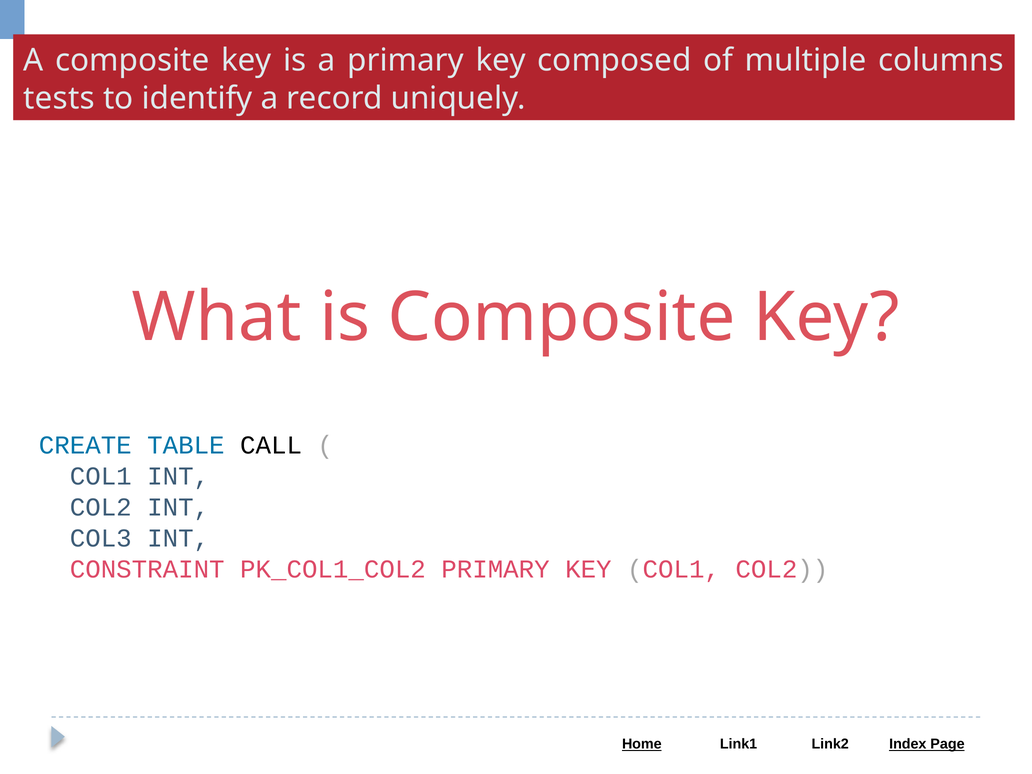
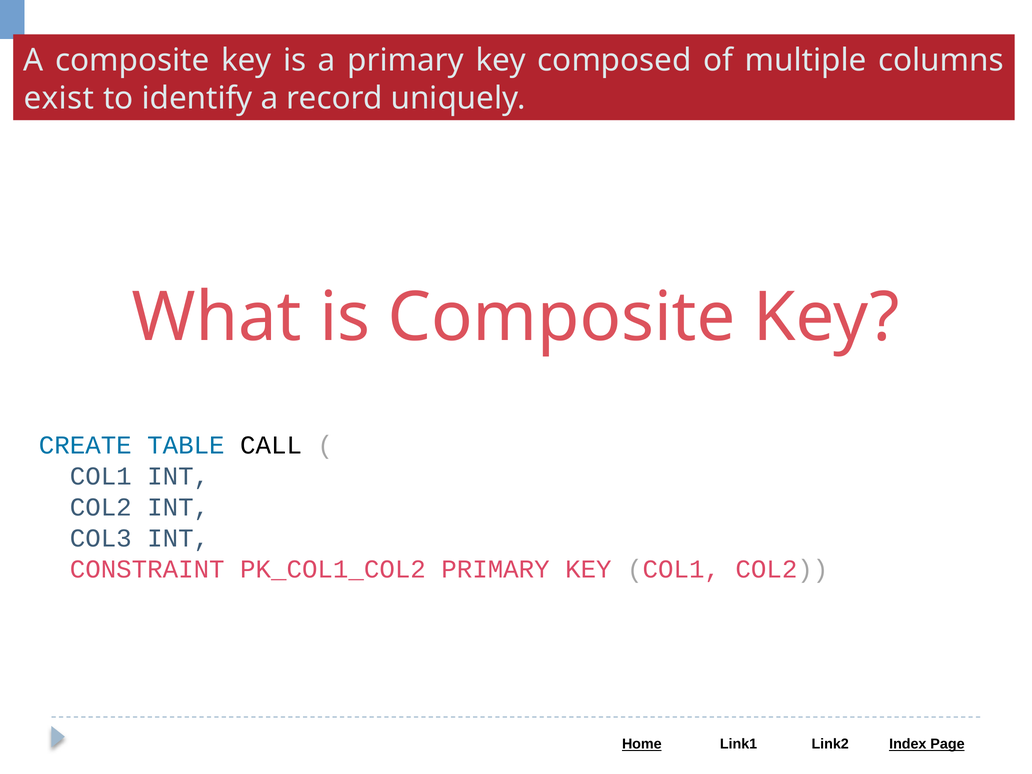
tests: tests -> exist (59, 98)
